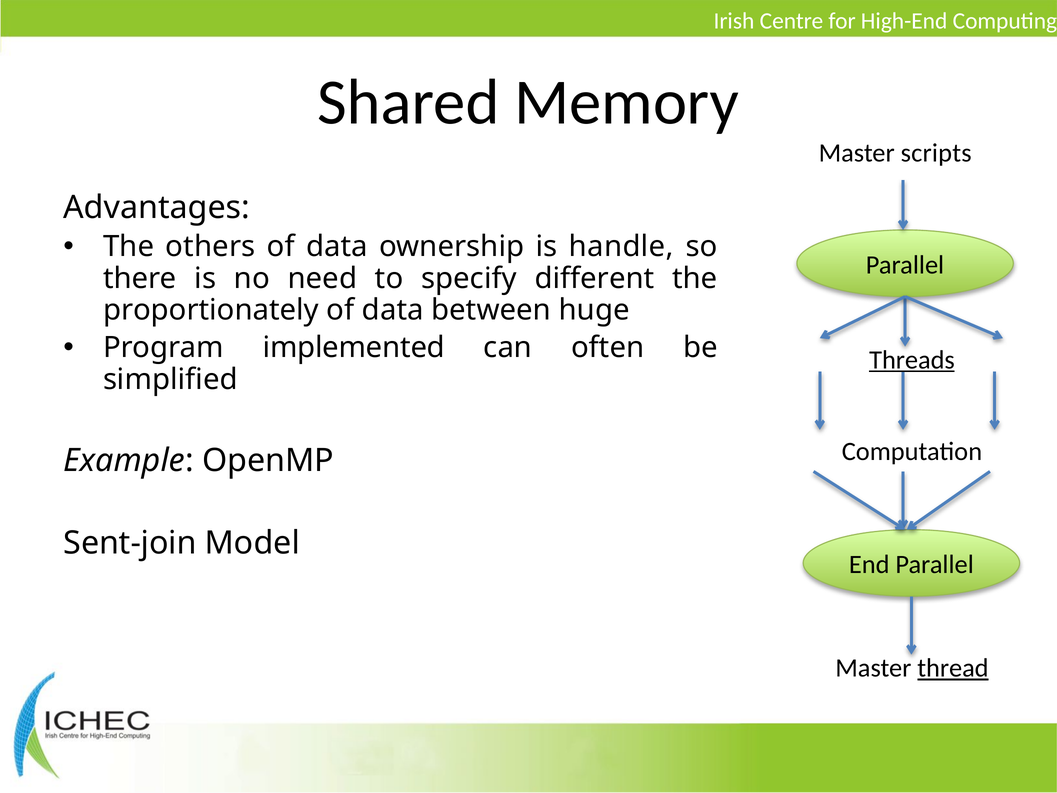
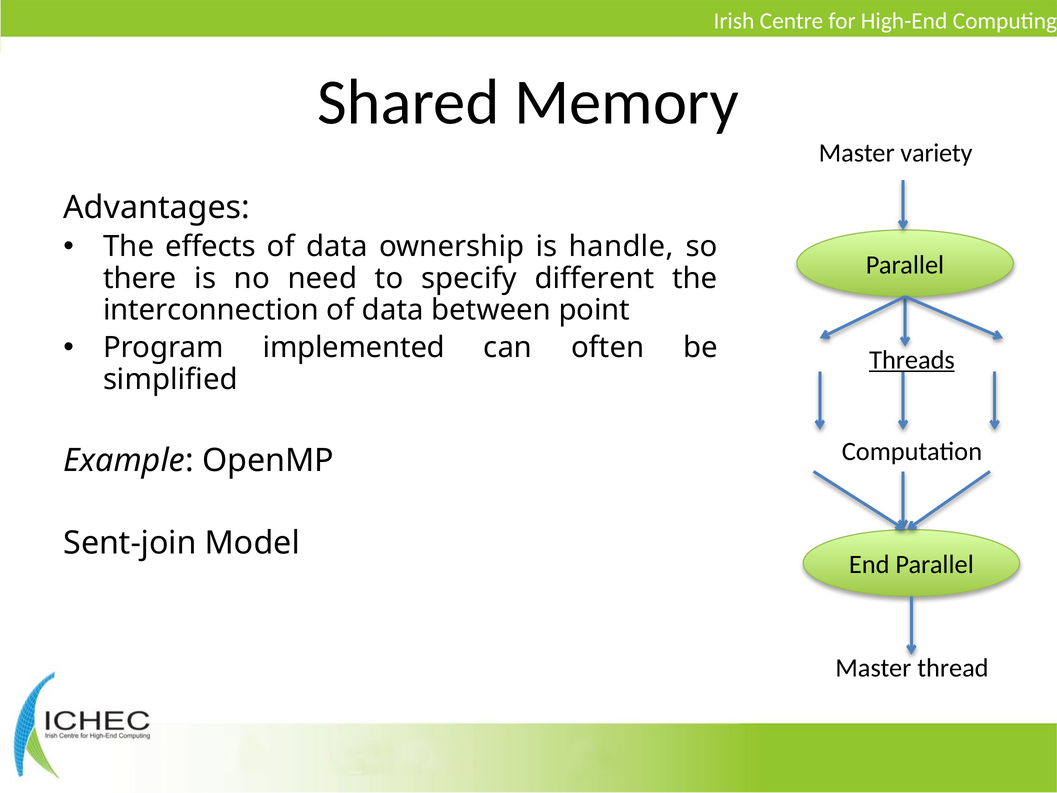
scripts: scripts -> variety (936, 153)
others: others -> effects (211, 247)
proportionately: proportionately -> interconnection (211, 310)
huge: huge -> point (594, 310)
thread underline: present -> none (953, 668)
